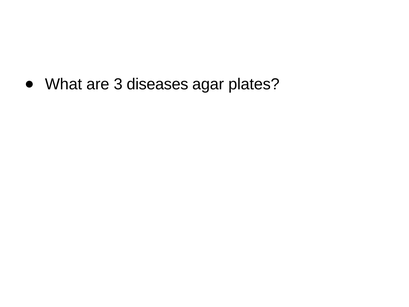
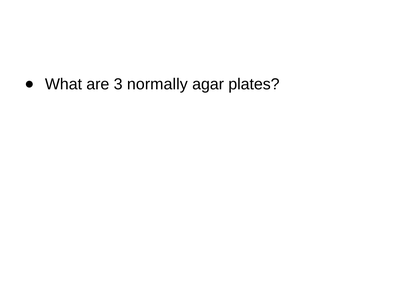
diseases: diseases -> normally (157, 84)
